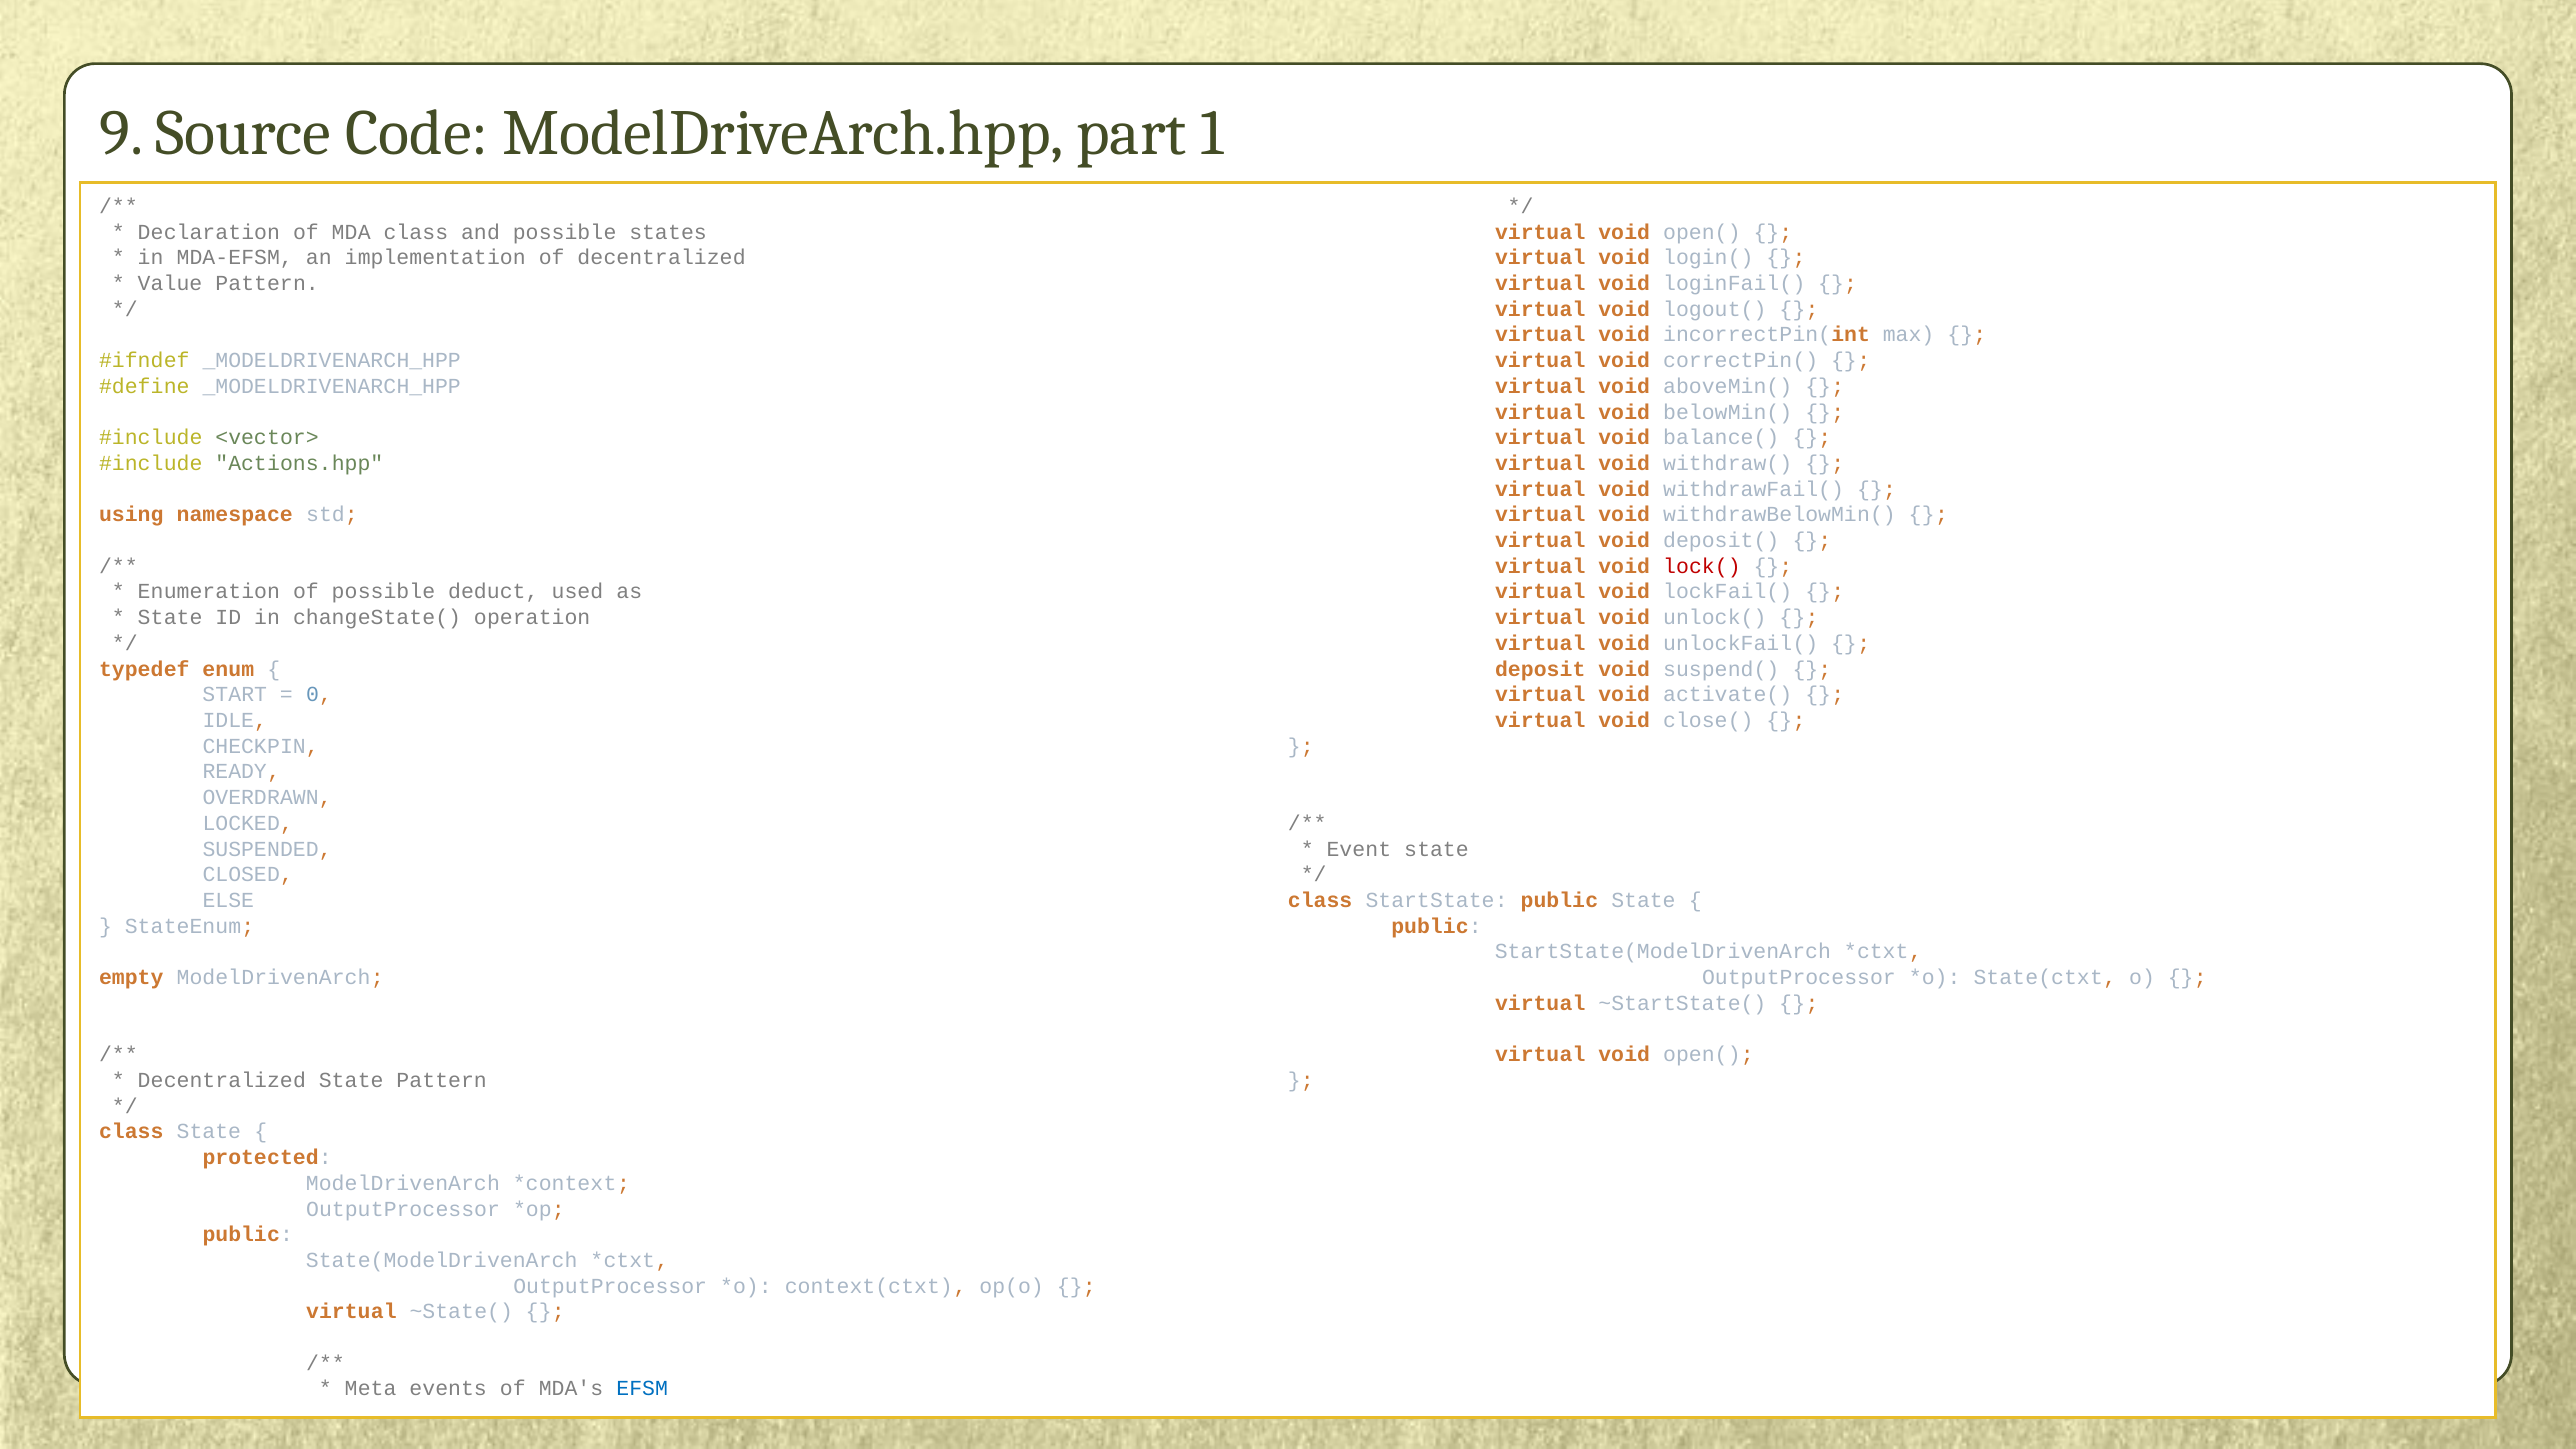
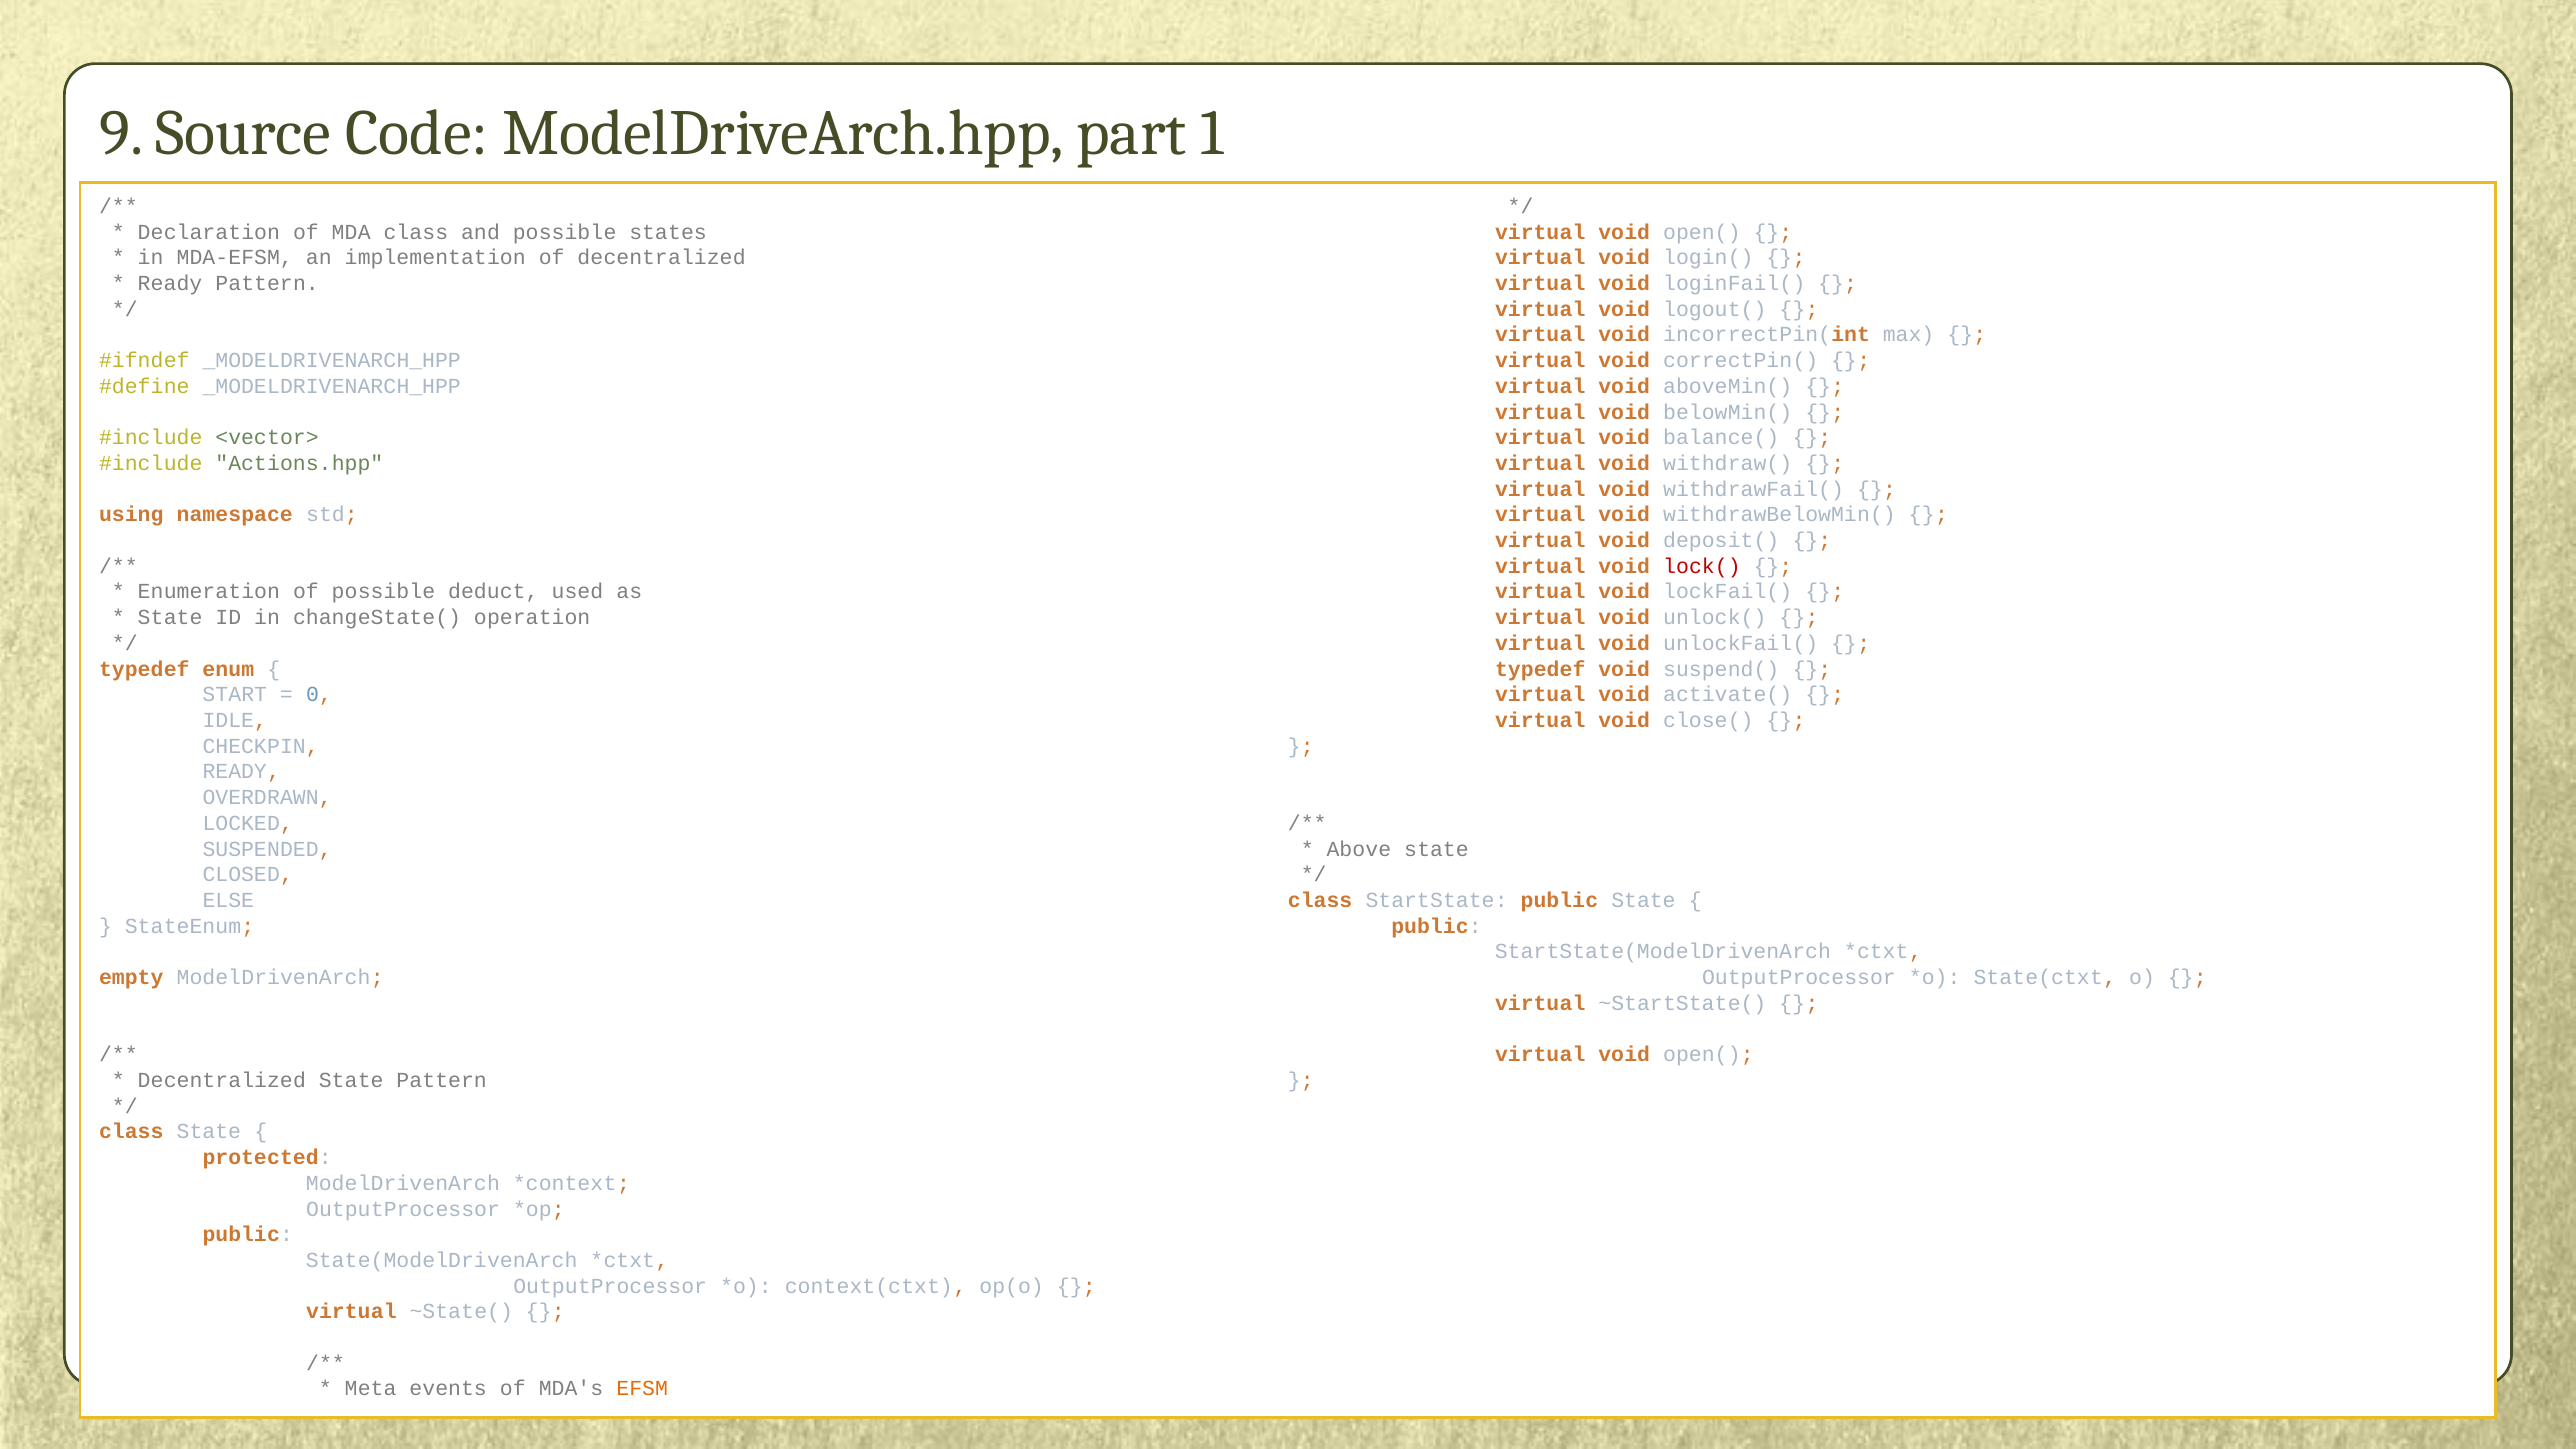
Value: Value -> Ready (170, 283)
deposit: deposit -> typedef (1540, 669)
Event: Event -> Above (1359, 849)
EFSM colour: blue -> orange (642, 1389)
